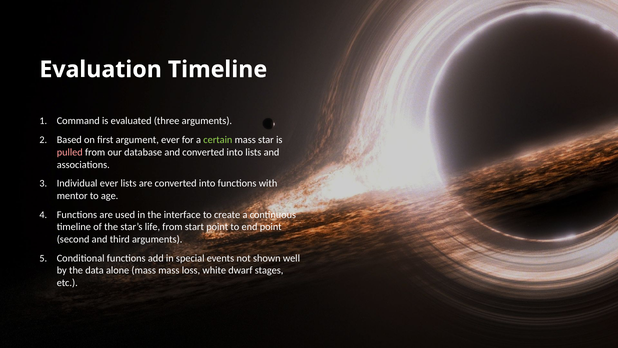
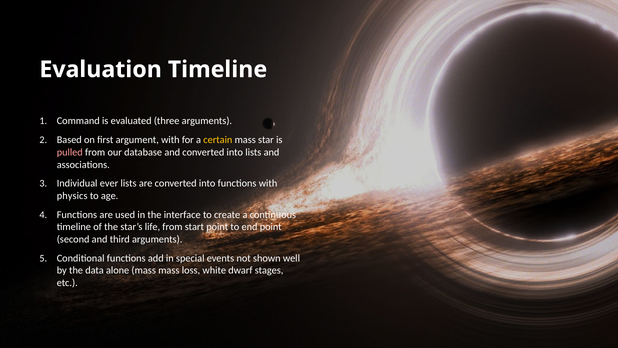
argument ever: ever -> with (170, 140)
certain colour: light green -> yellow (218, 140)
mentor: mentor -> physics (72, 196)
